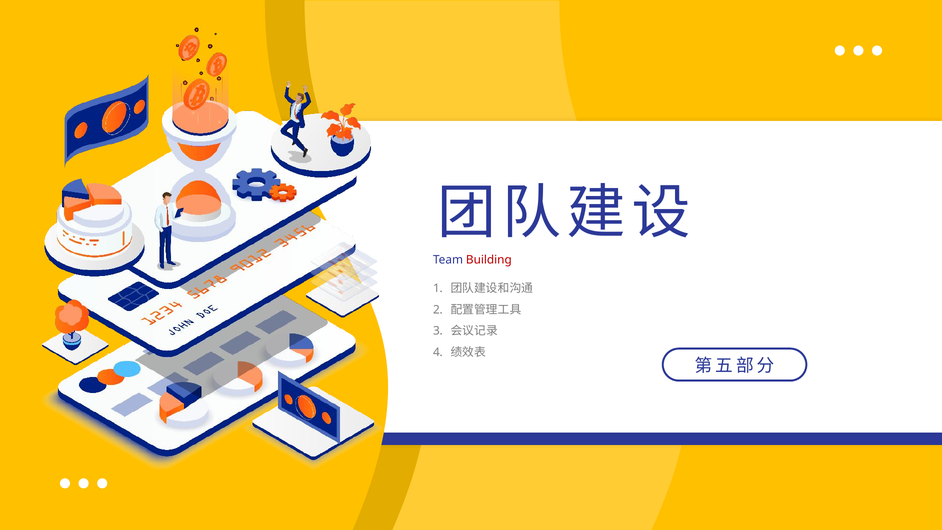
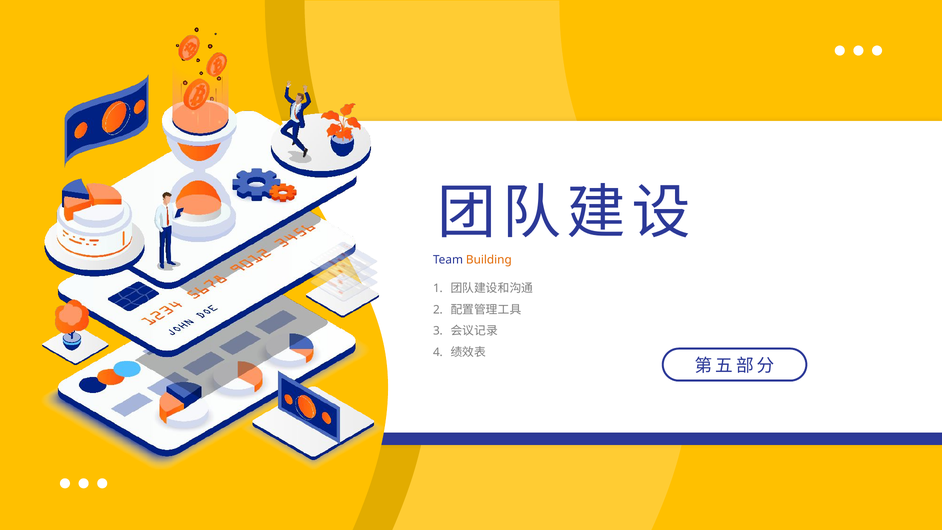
Building colour: red -> orange (489, 260)
